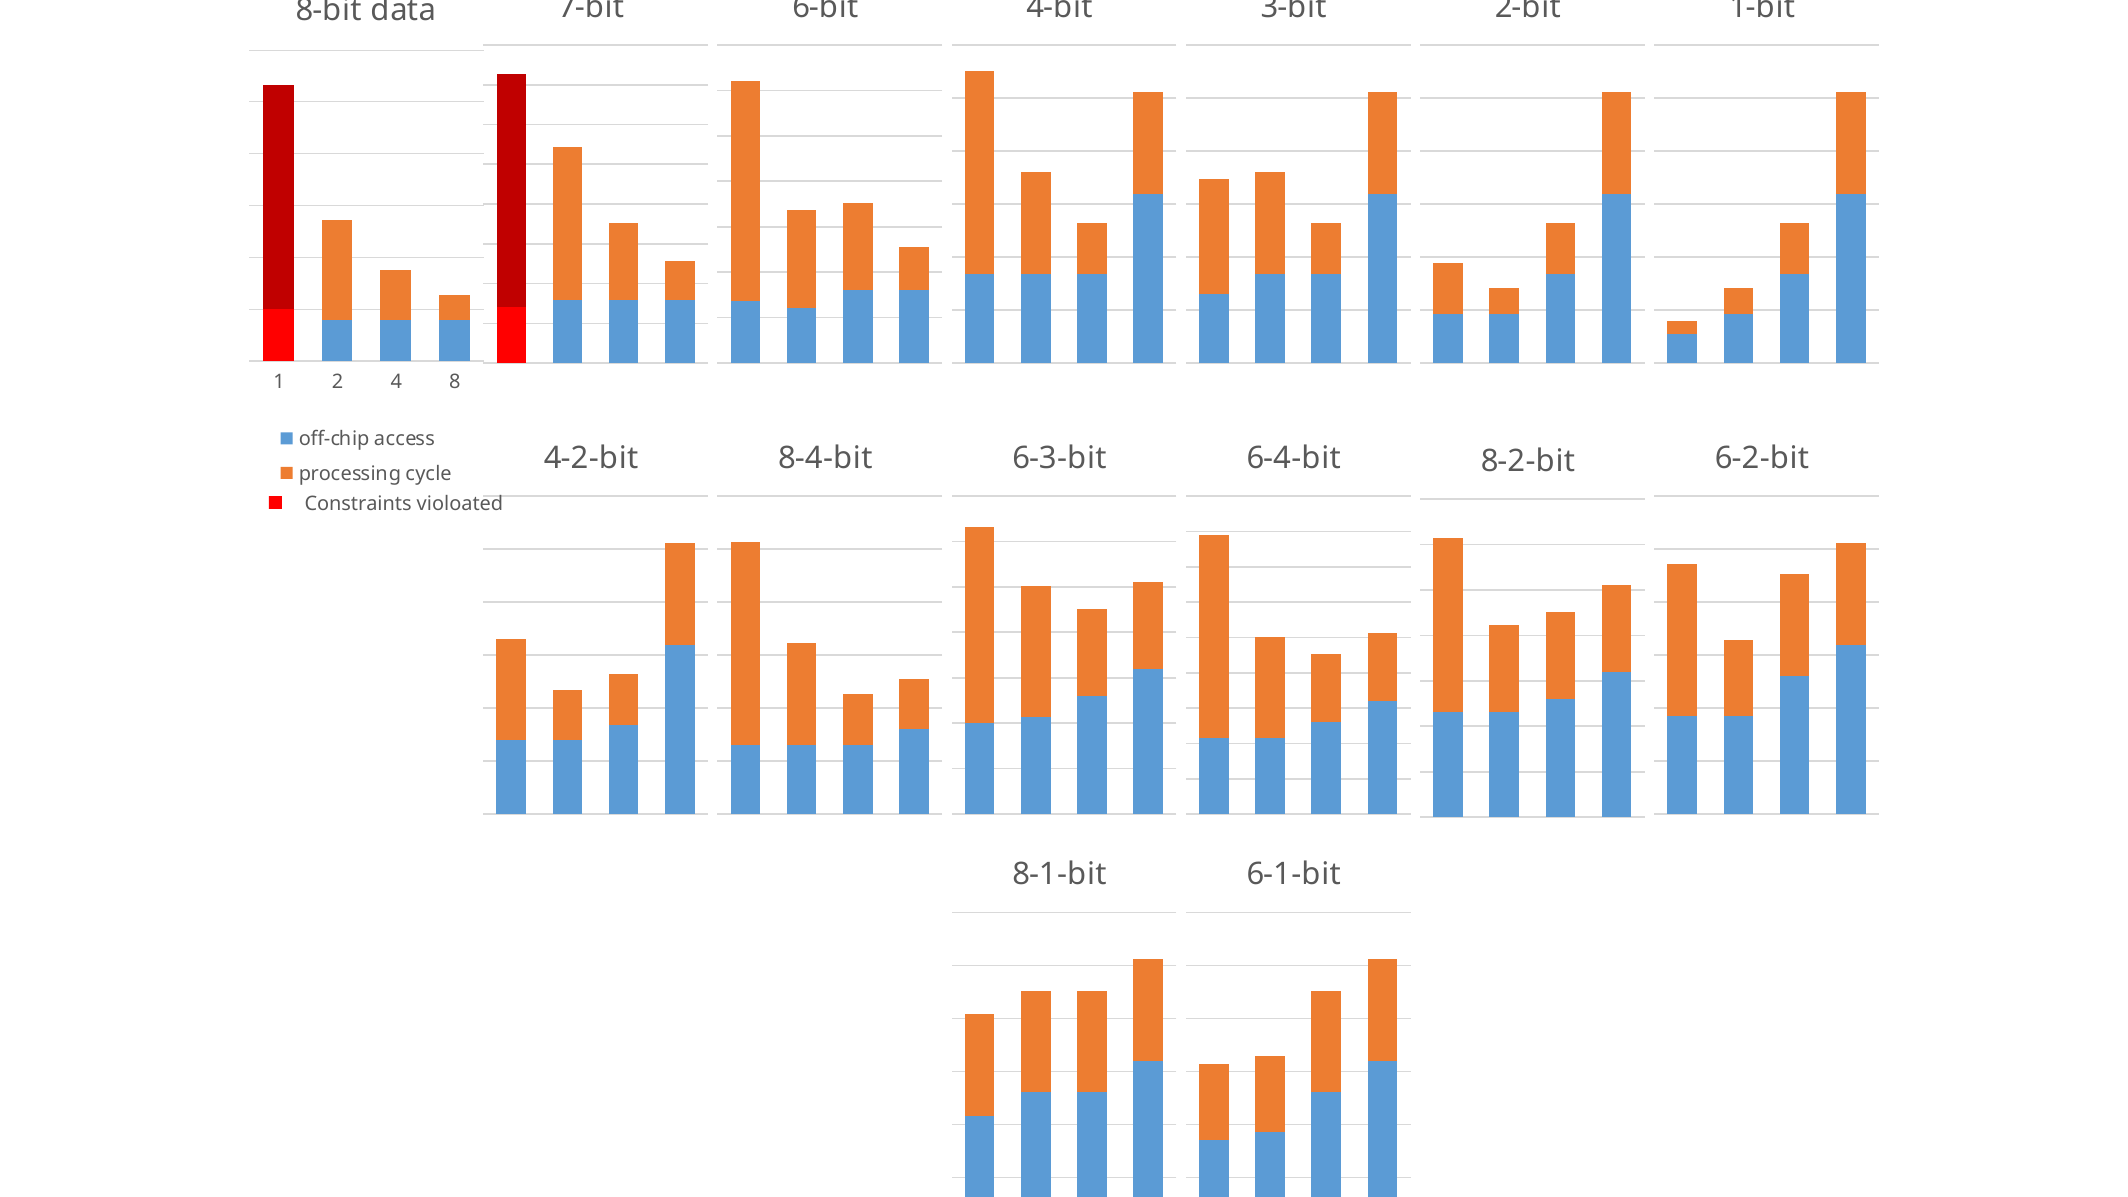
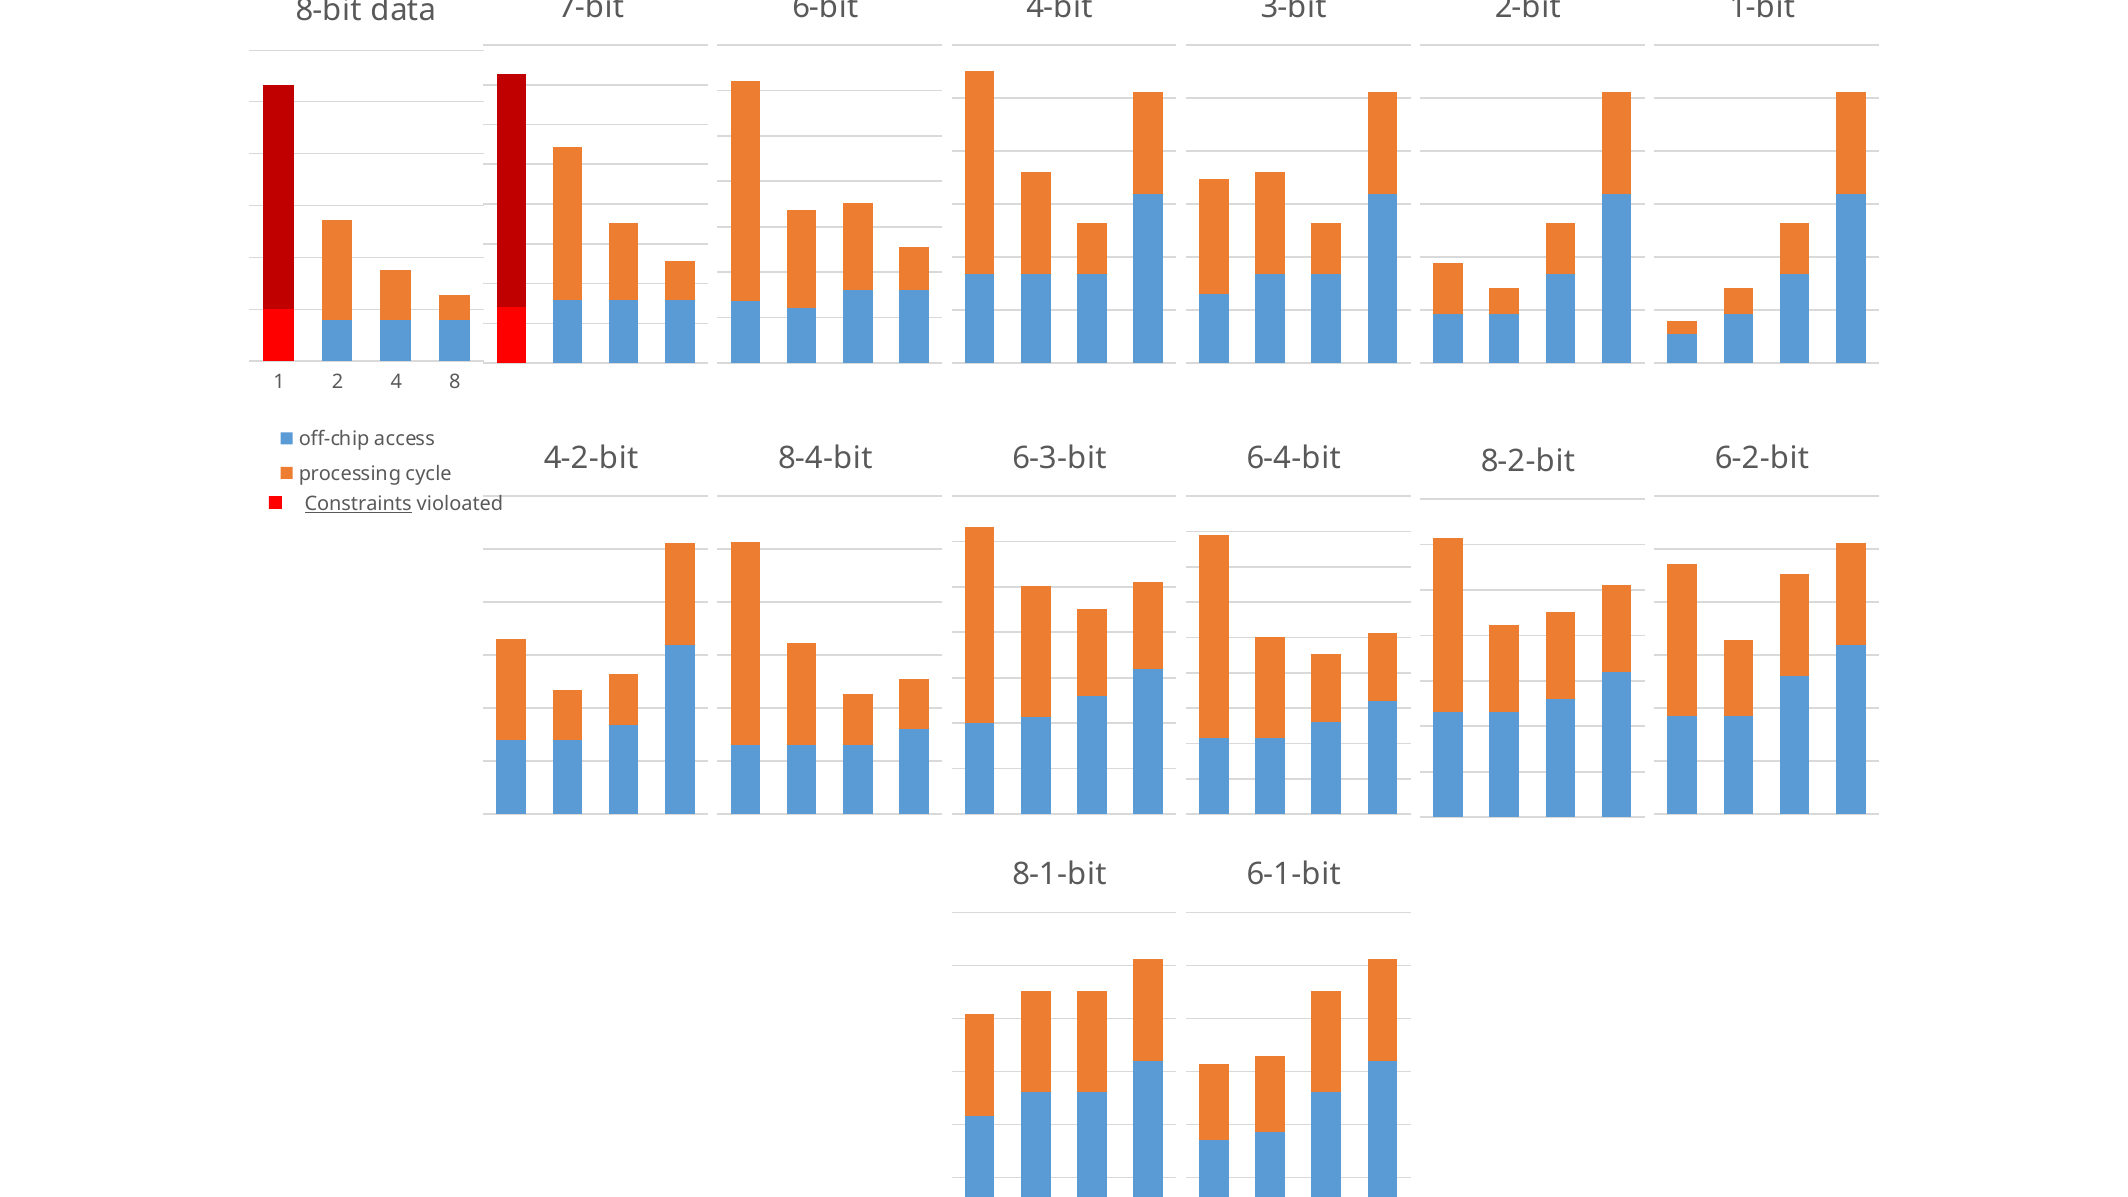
Constraints underline: none -> present (358, 504)
